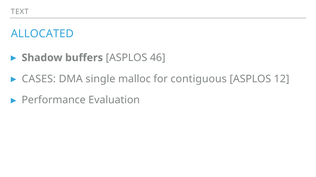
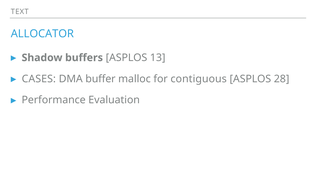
ALLOCATED: ALLOCATED -> ALLOCATOR (42, 34)
46: 46 -> 13 (158, 58)
single: single -> buffer (101, 79)
12: 12 -> 28 (282, 79)
